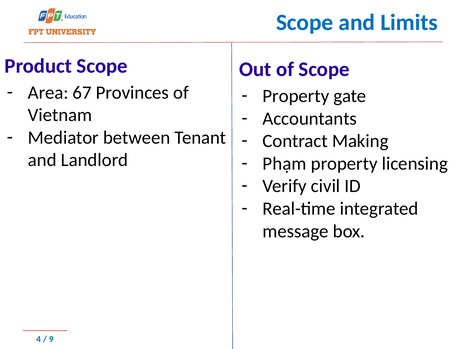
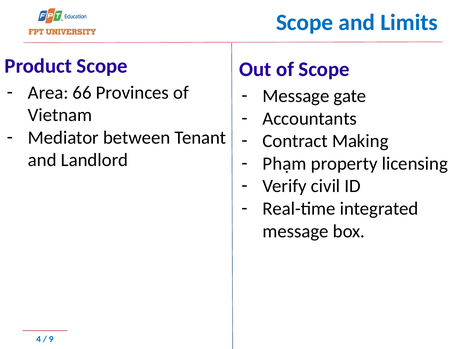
67: 67 -> 66 (82, 93)
Property: Property -> Message (296, 96)
